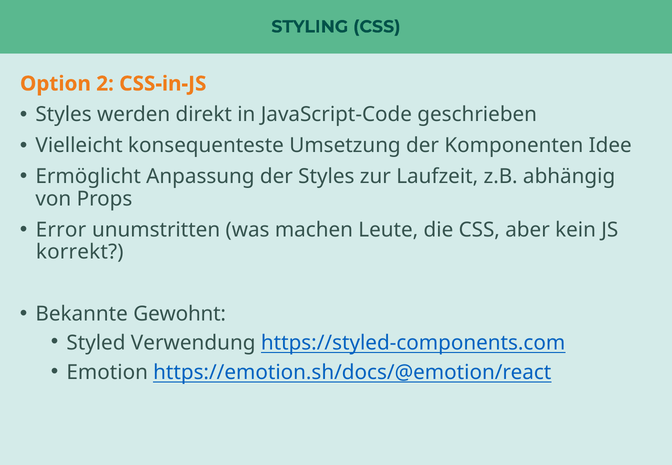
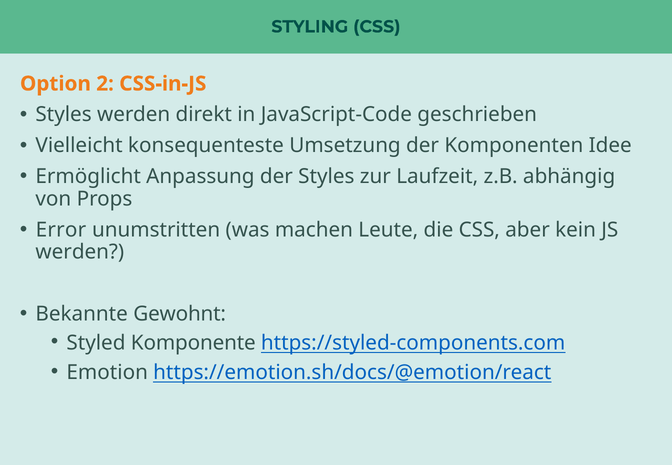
korrekt: korrekt -> werden (80, 252)
Verwendung: Verwendung -> Komponente (193, 343)
